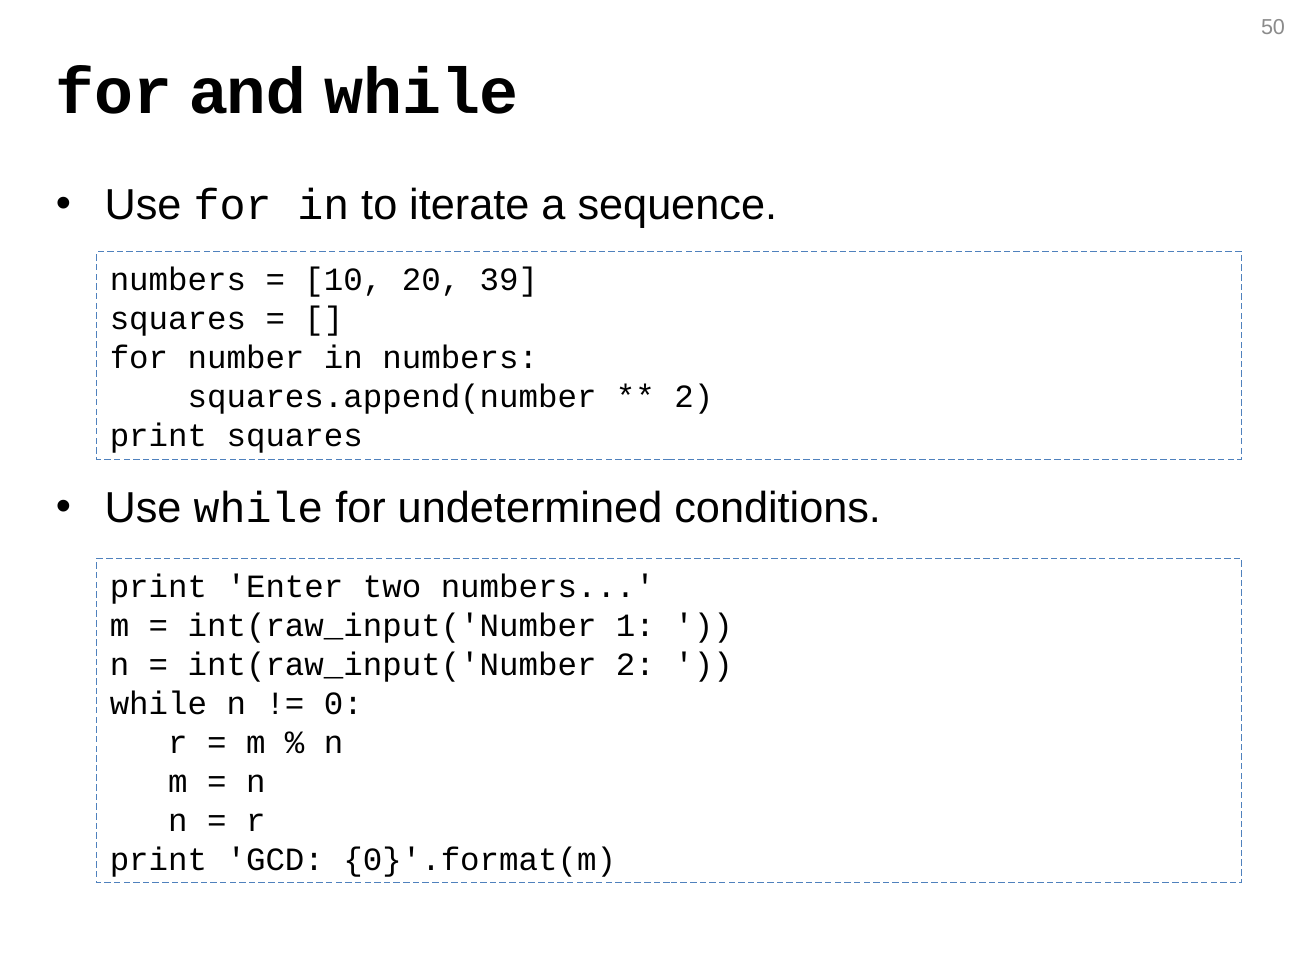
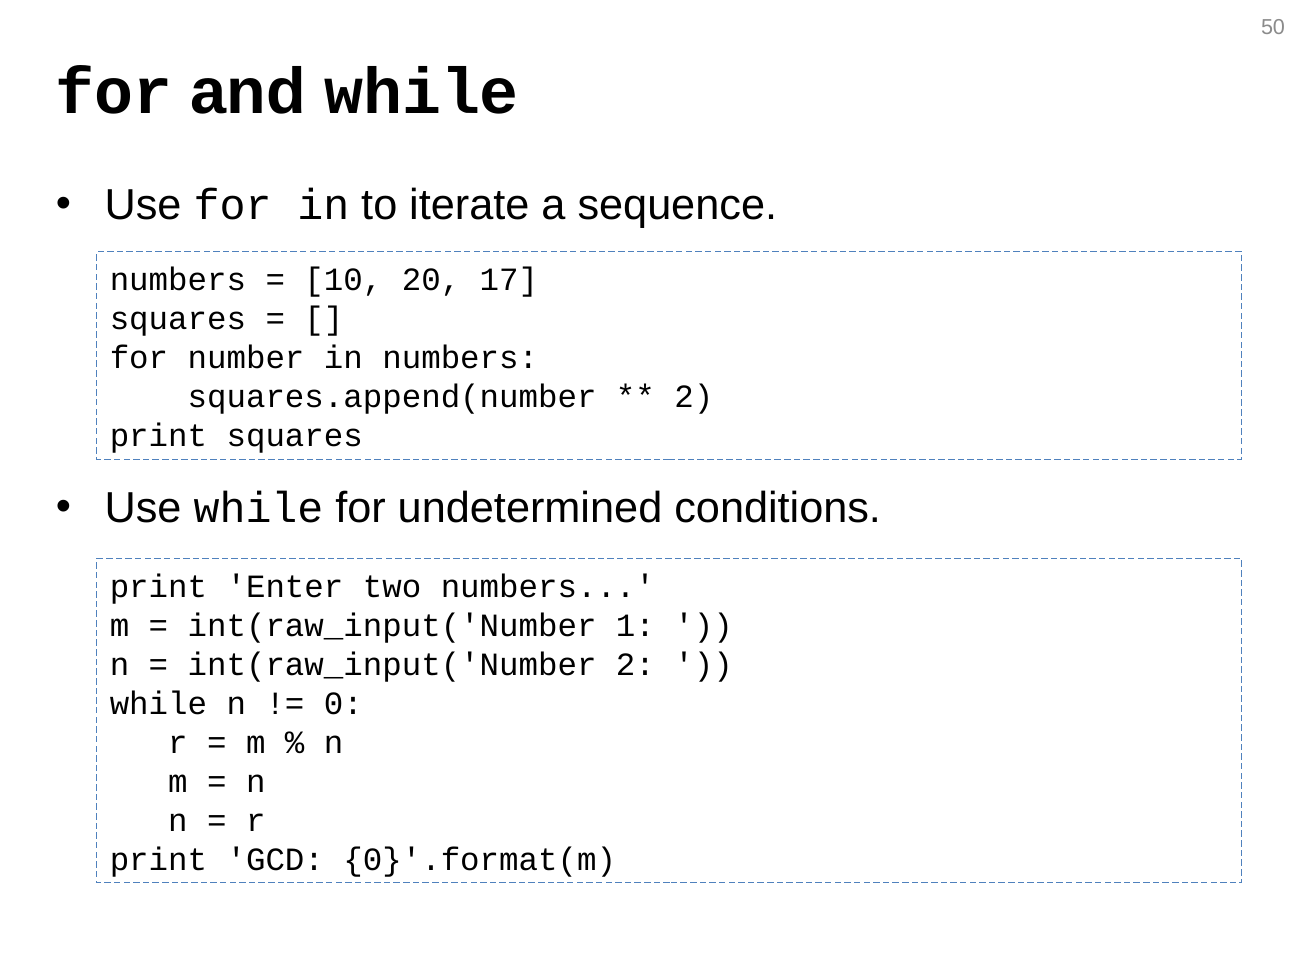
39: 39 -> 17 (509, 280)
